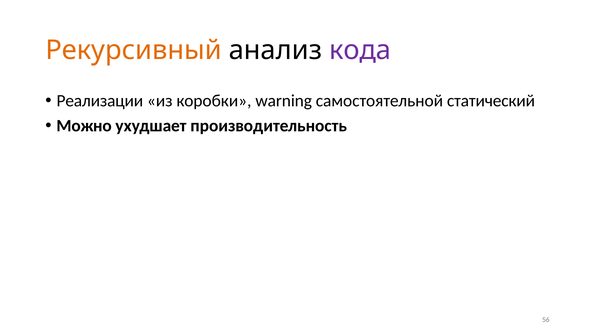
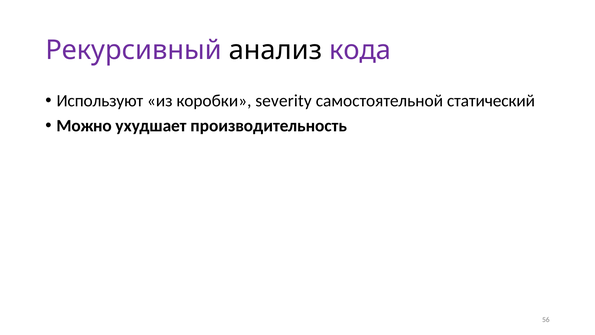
Рекурсивный colour: orange -> purple (134, 50)
Реализации: Реализации -> Используют (100, 101)
warning: warning -> severity (284, 101)
